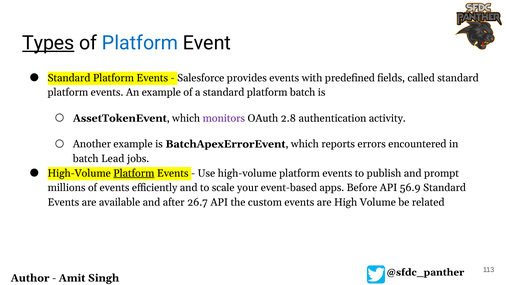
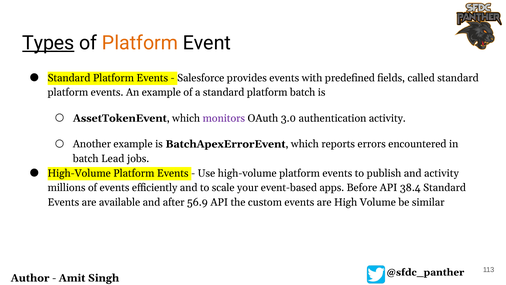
Platform colour: blue -> orange (140, 43)
2.8: 2.8 -> 3.0 (288, 118)
Platform underline: present -> none (134, 173)
and prompt: prompt -> activity (441, 173)
56.9: 56.9 -> 38.4 (410, 188)
26.7: 26.7 -> 56.9 (197, 202)
related: related -> similar (428, 202)
